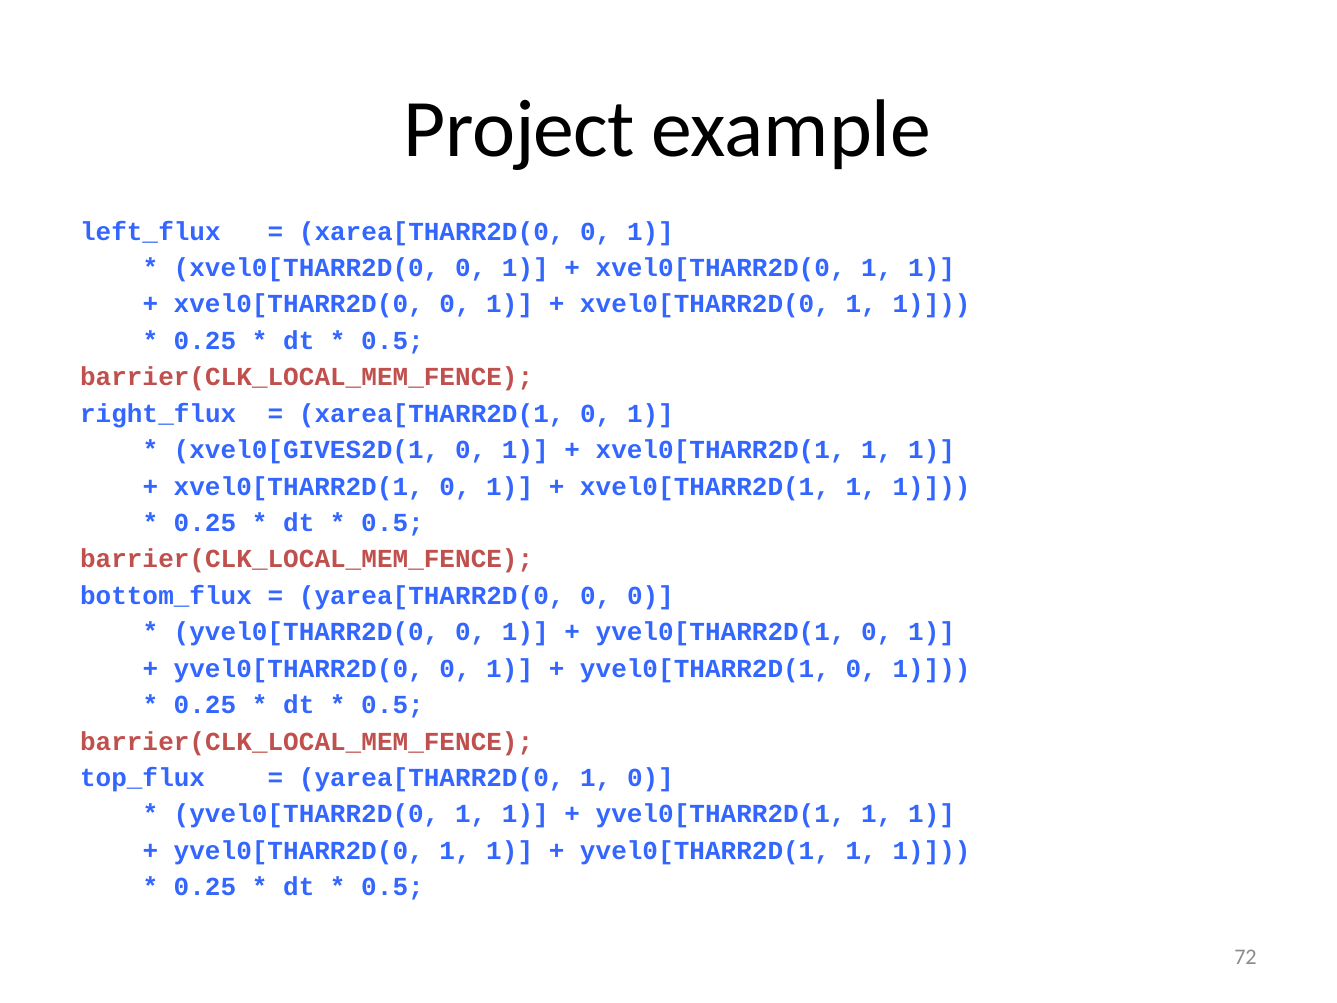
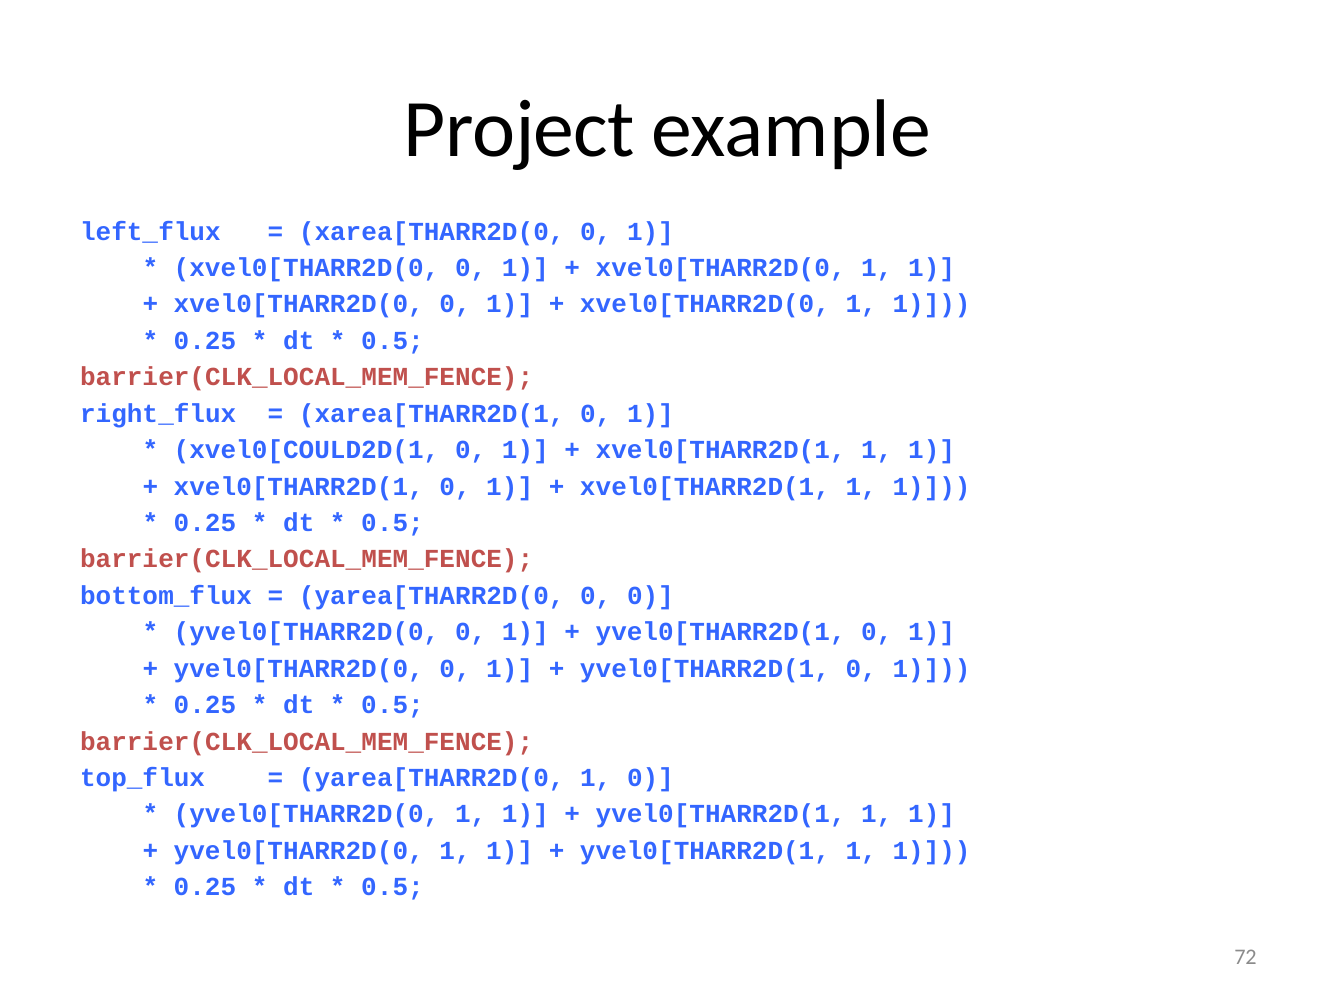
xvel0[GIVES2D(1: xvel0[GIVES2D(1 -> xvel0[COULD2D(1 (307, 450)
